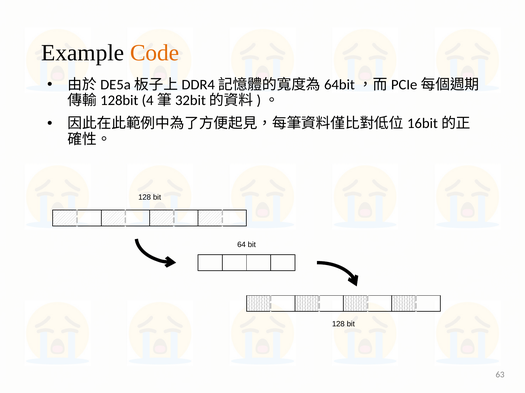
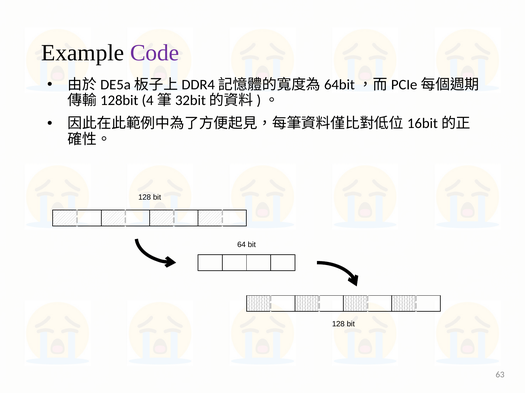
Code colour: orange -> purple (155, 53)
